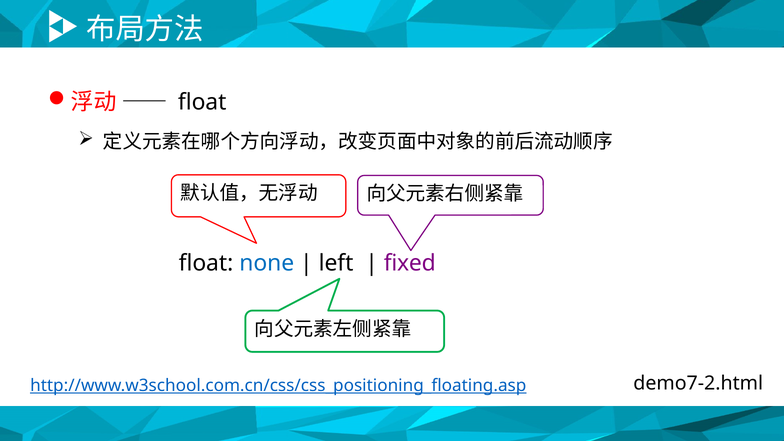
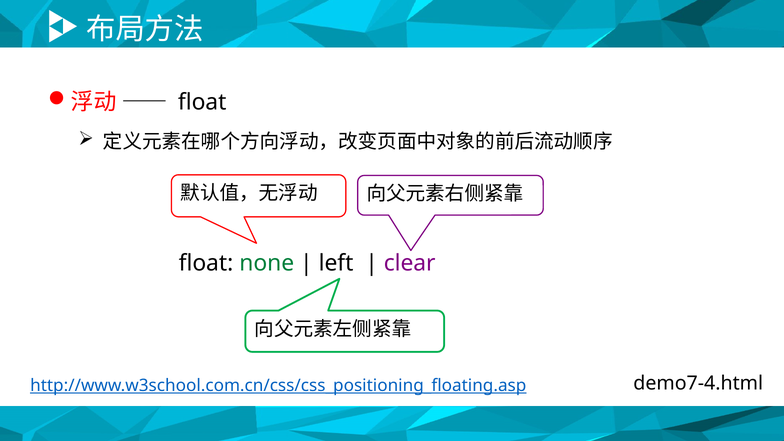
none colour: blue -> green (267, 264)
fixed: fixed -> clear (410, 264)
demo7-2.html: demo7-2.html -> demo7-4.html (698, 384)
